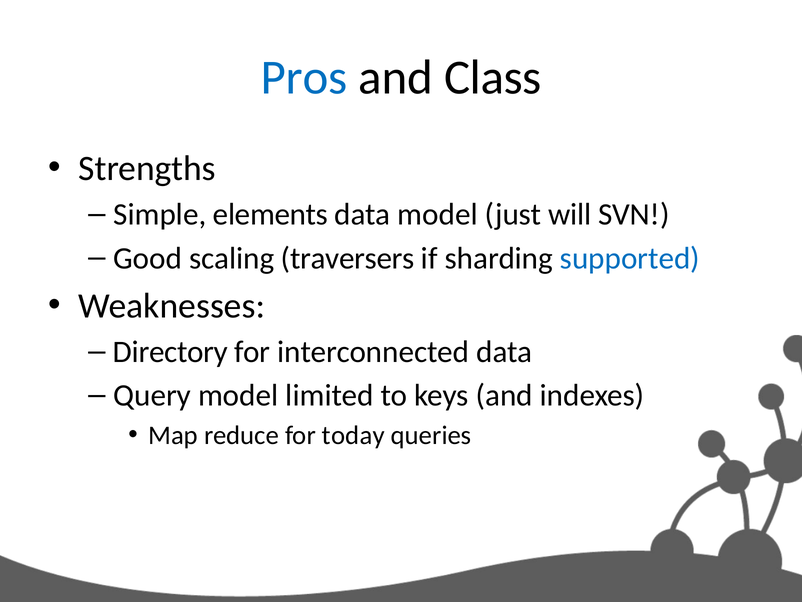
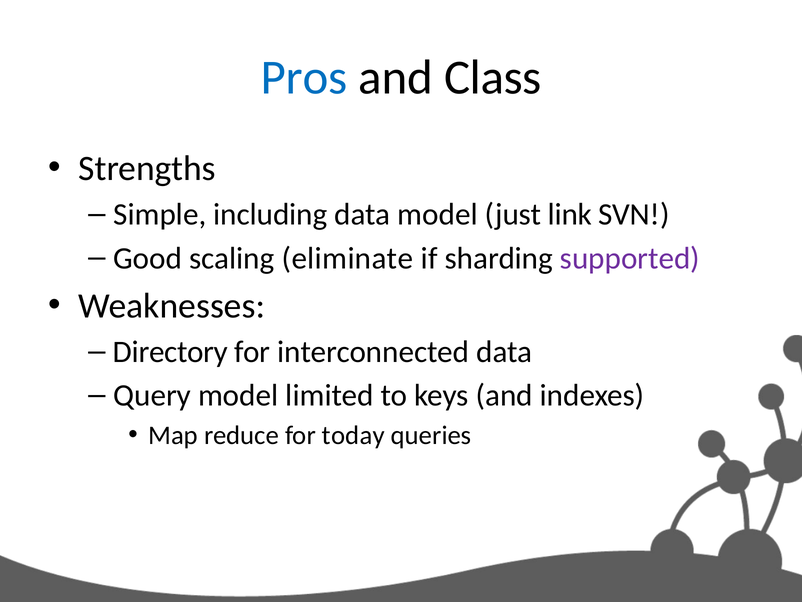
elements: elements -> including (270, 214)
will: will -> link (570, 214)
traversers: traversers -> eliminate (348, 258)
supported colour: blue -> purple (630, 258)
